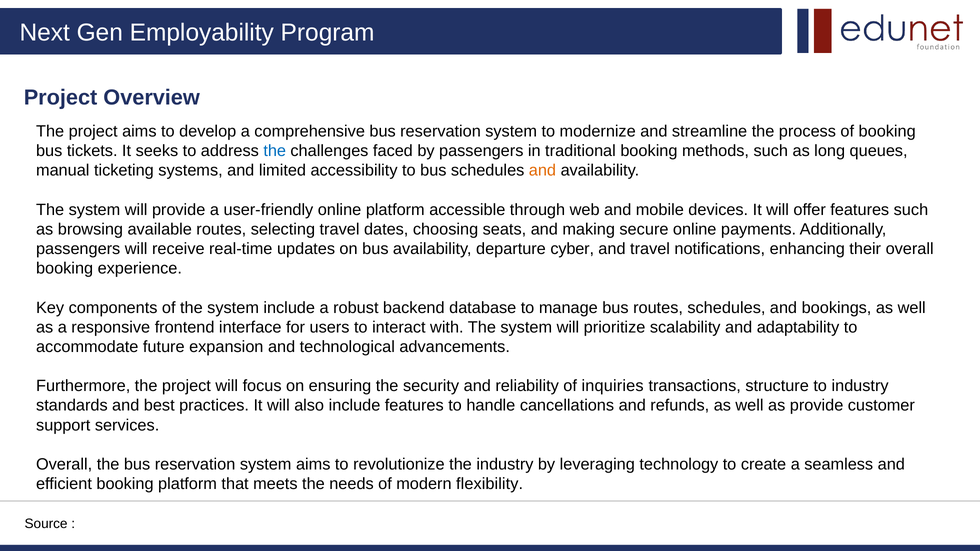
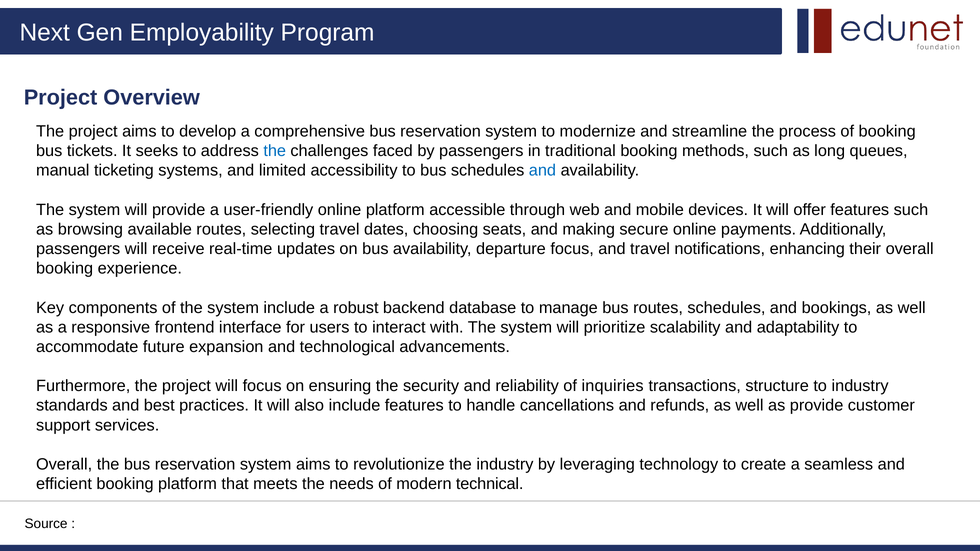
and colour: orange -> blue (542, 171)
departure cyber: cyber -> focus (572, 249)
flexibility: flexibility -> technical (490, 484)
